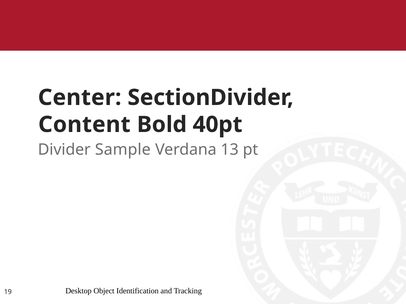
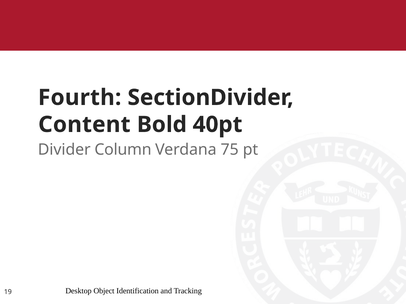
Center: Center -> Fourth (80, 98)
Sample: Sample -> Column (123, 150)
13: 13 -> 75 (230, 150)
